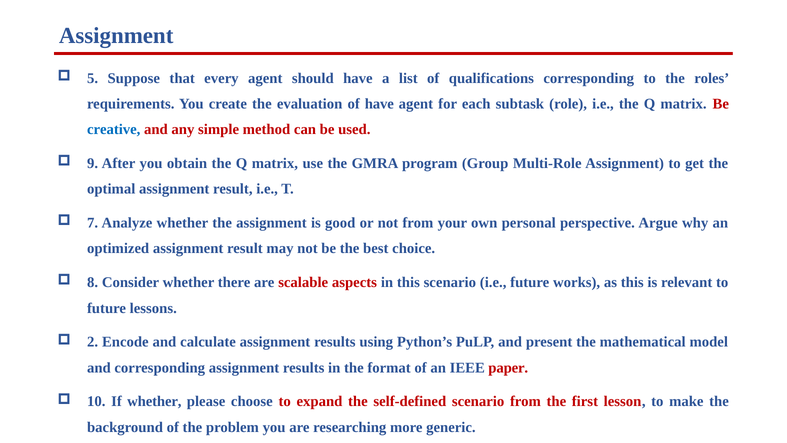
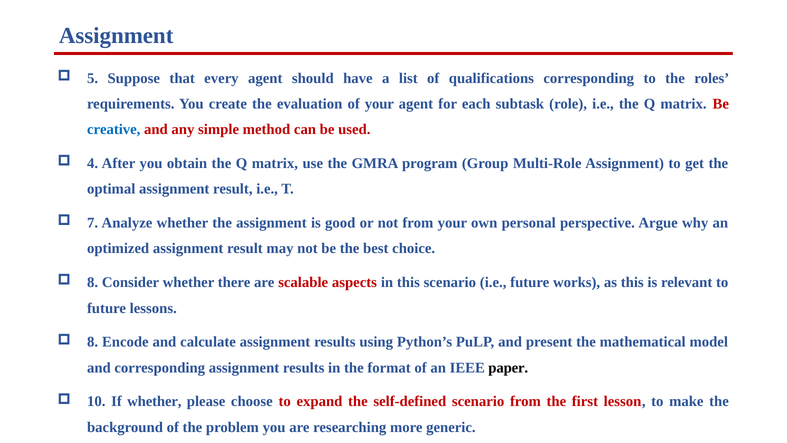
of have: have -> your (379, 104)
9: 9 -> 4 (93, 163)
2: 2 -> 8 (93, 342)
paper colour: red -> black (508, 367)
